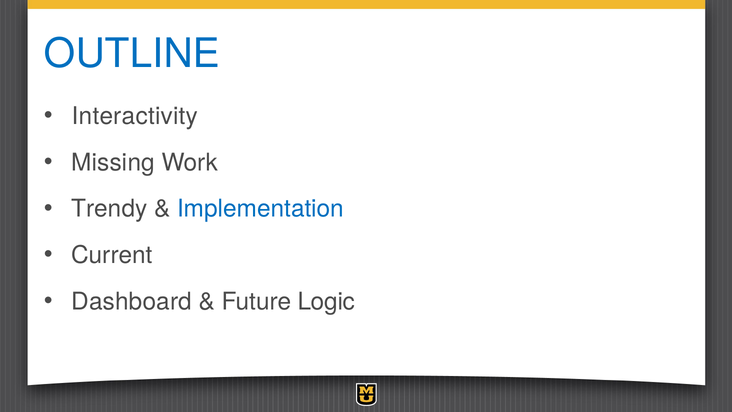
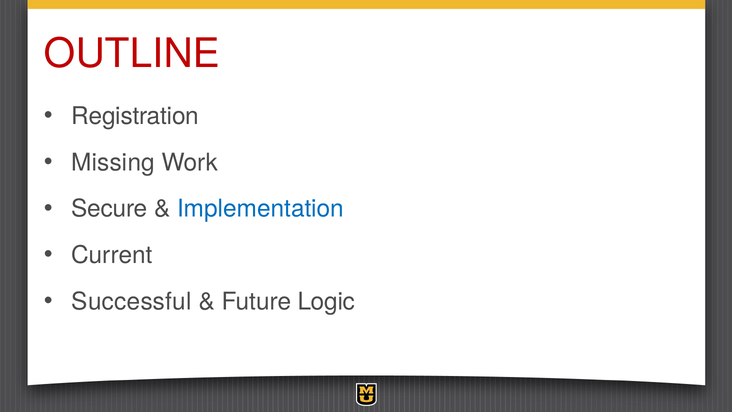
OUTLINE colour: blue -> red (132, 54)
Interactivity: Interactivity -> Registration (135, 116)
Trendy: Trendy -> Secure (109, 209)
Dashboard: Dashboard -> Successful (132, 301)
